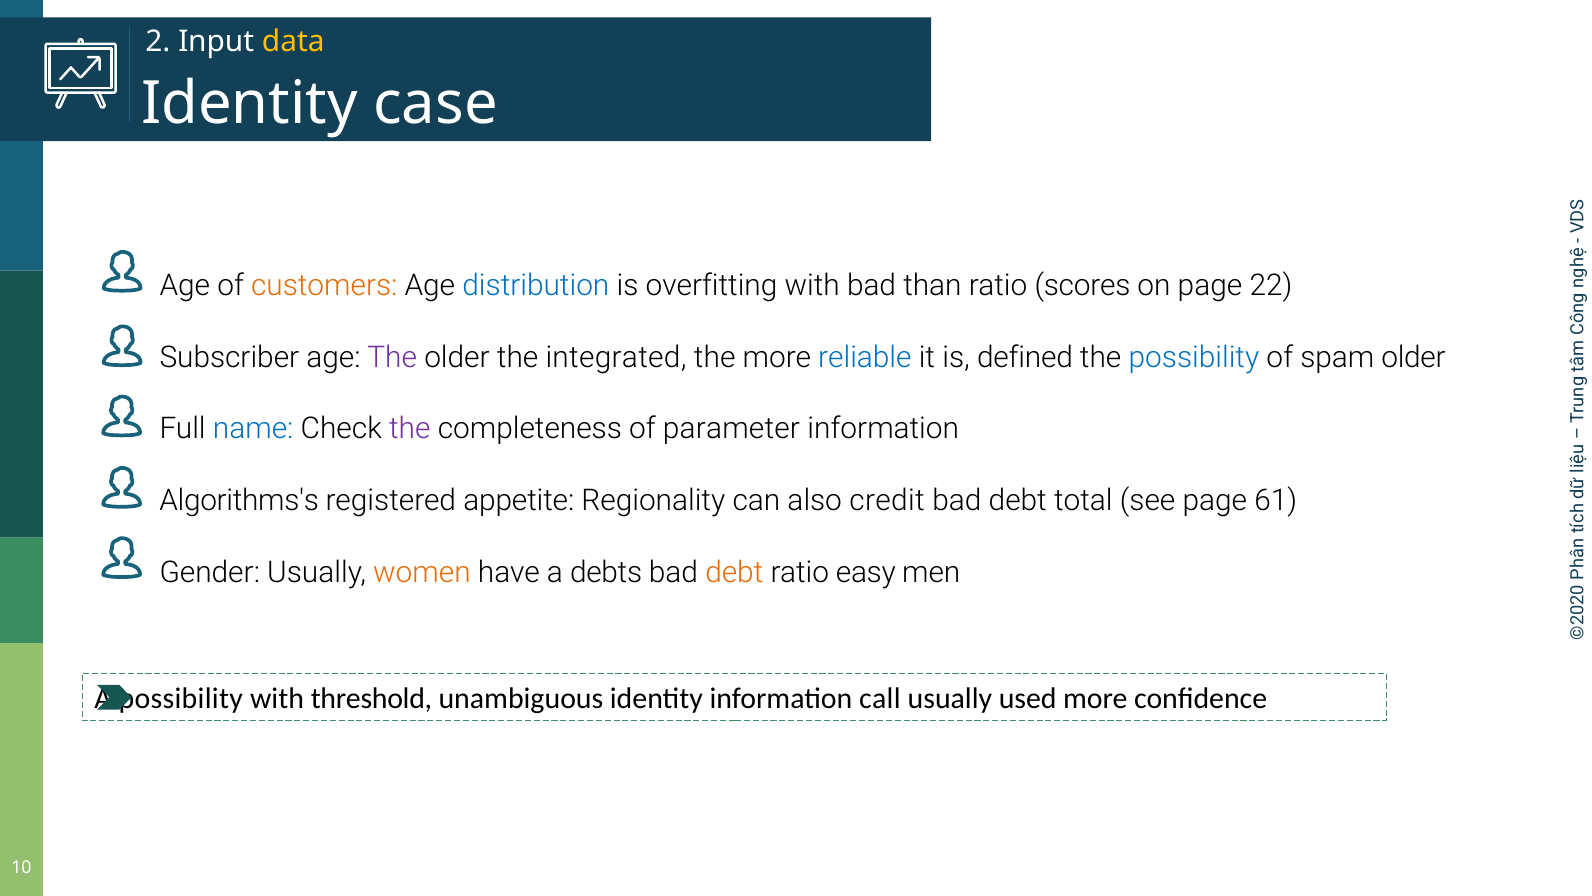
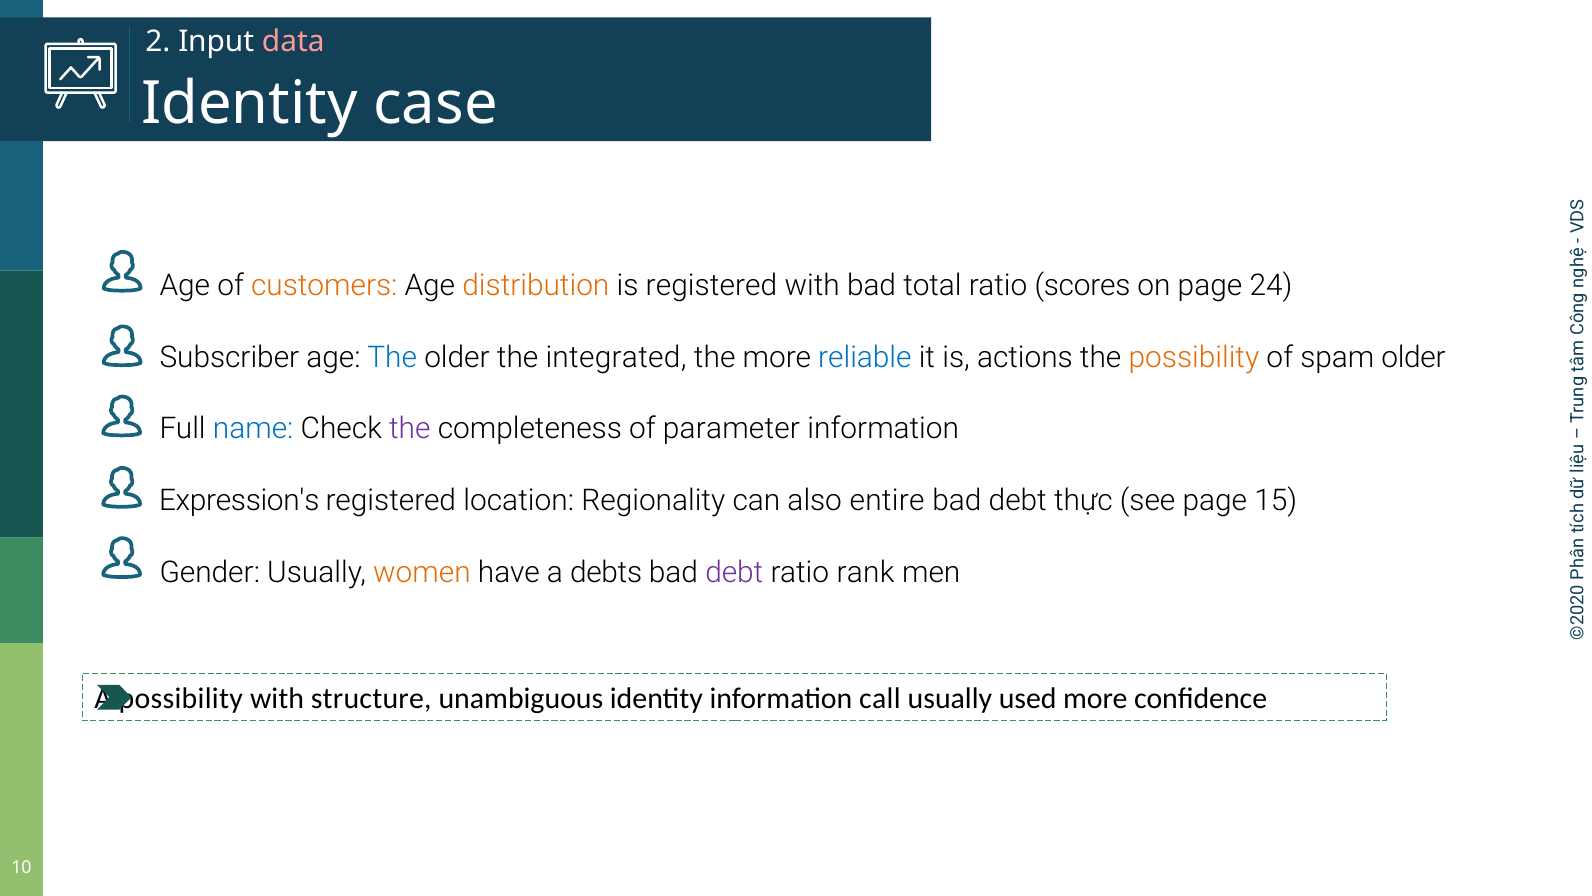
data colour: yellow -> pink (293, 42)
distribution colour: blue -> orange (536, 286)
is overfitting: overfitting -> registered (711, 286)
than: than -> total (932, 286)
22: 22 -> 24 (1271, 286)
The colour: purple -> blue (392, 357)
defined: defined -> actions (1025, 357)
possibility colour: blue -> orange (1194, 357)
Algorithms's: Algorithms's -> Expression's (239, 500)
appetite: appetite -> location (519, 500)
credit: credit -> entire (887, 500)
total: total -> thực (1083, 500)
61: 61 -> 15 (1276, 500)
debt colour: orange -> purple (734, 572)
easy: easy -> rank (865, 572)
threshold: threshold -> structure (371, 699)
